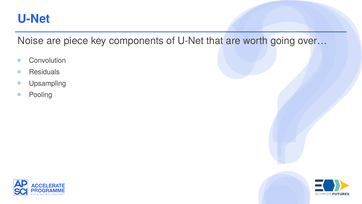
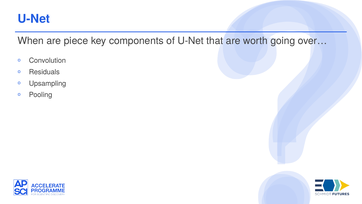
Noise: Noise -> When (31, 41)
